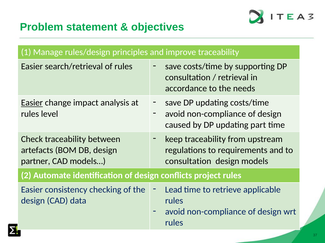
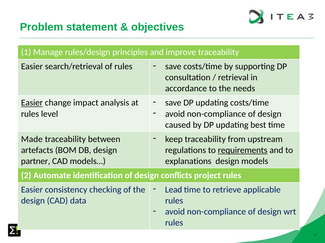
part: part -> best (258, 125)
Check: Check -> Made (32, 140)
requirements underline: none -> present (243, 151)
consultation: consultation -> explanations (188, 162)
